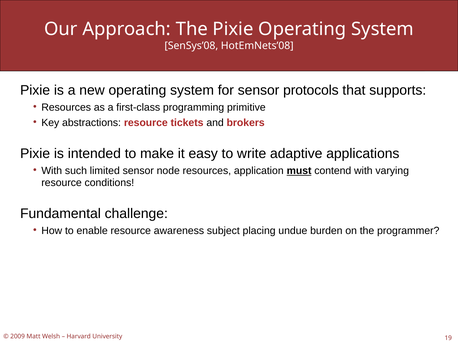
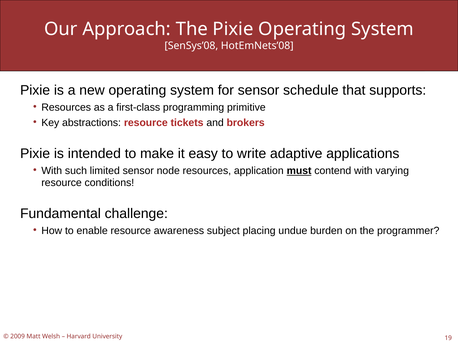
protocols: protocols -> schedule (311, 90)
